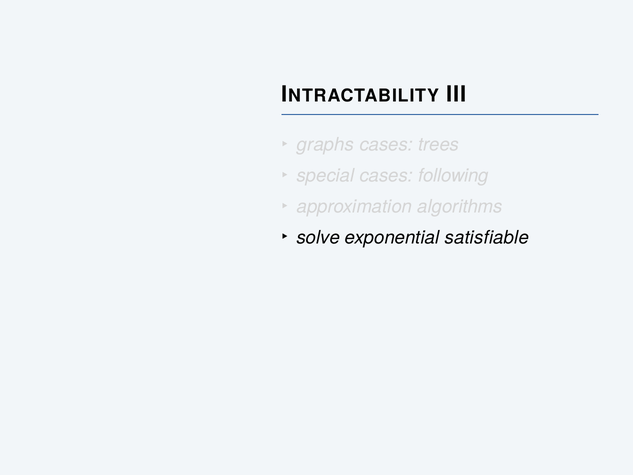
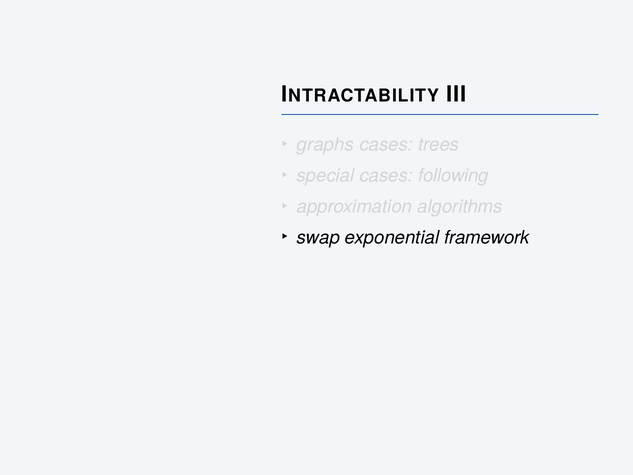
solve: solve -> swap (318, 237)
satisfiable: satisfiable -> framework (487, 237)
